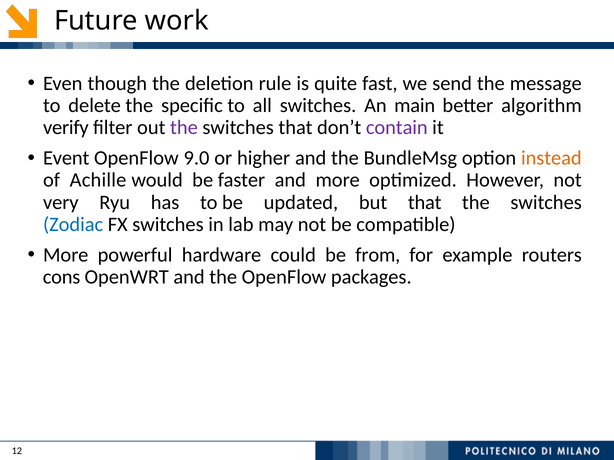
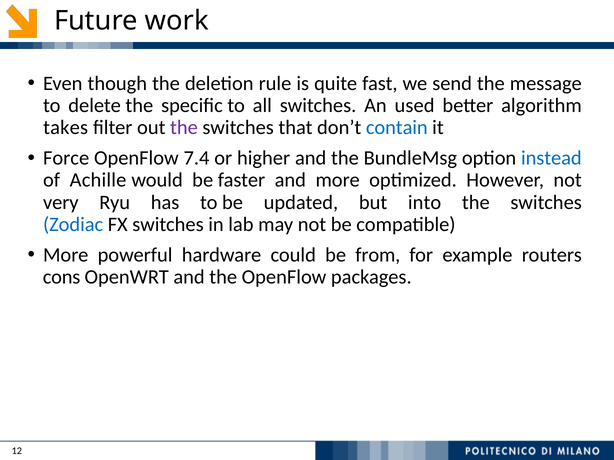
main: main -> used (415, 106)
verify: verify -> takes (66, 128)
contain colour: purple -> blue (397, 128)
Event: Event -> Force (66, 158)
9.0: 9.0 -> 7.4 (196, 158)
instead colour: orange -> blue (551, 158)
but that: that -> into (425, 203)
